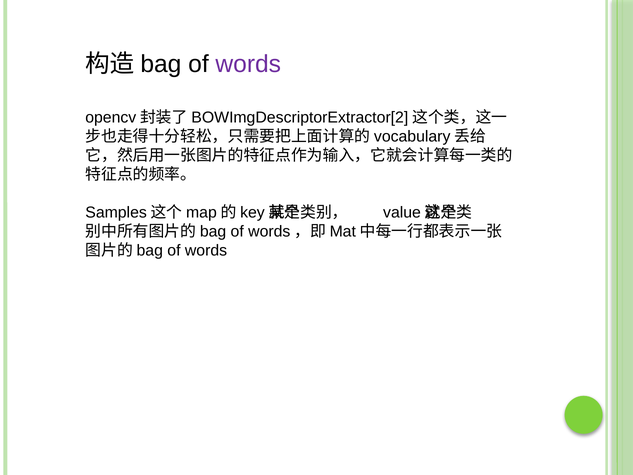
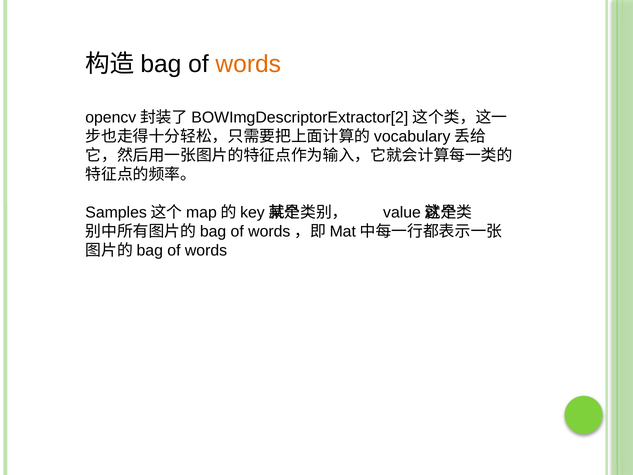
words colour: purple -> orange (248, 64)
